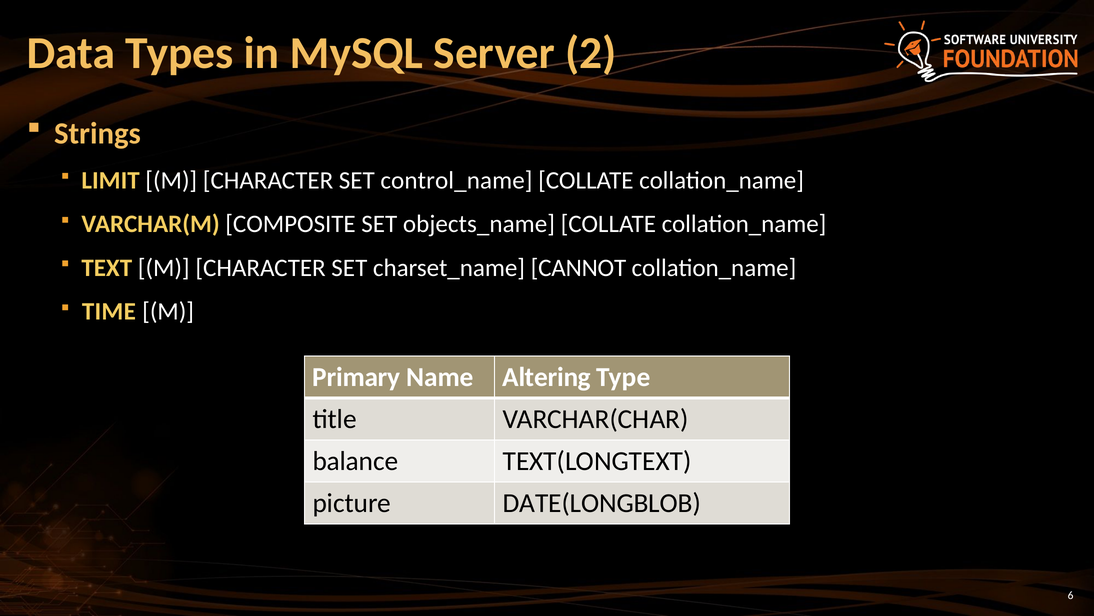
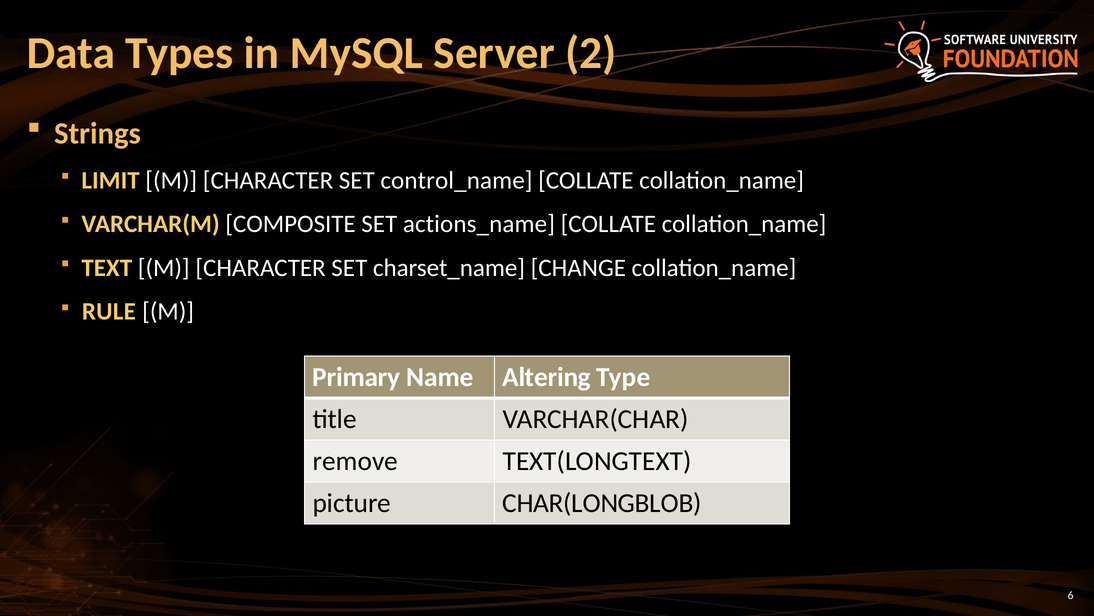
objects_name: objects_name -> actions_name (479, 224)
CANNOT: CANNOT -> CHANGE (578, 268)
TIME: TIME -> RULE (109, 311)
balance: balance -> remove (355, 461)
DATE(LONGBLOB: DATE(LONGBLOB -> CHAR(LONGBLOB (602, 503)
